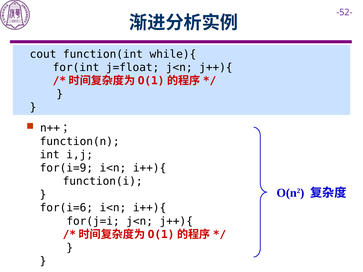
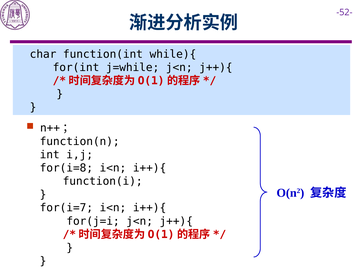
cout: cout -> char (43, 54)
j=float: j=float -> j=while (133, 68)
for(i=9: for(i=9 -> for(i=8 (66, 168)
for(i=6: for(i=6 -> for(i=7 (66, 208)
